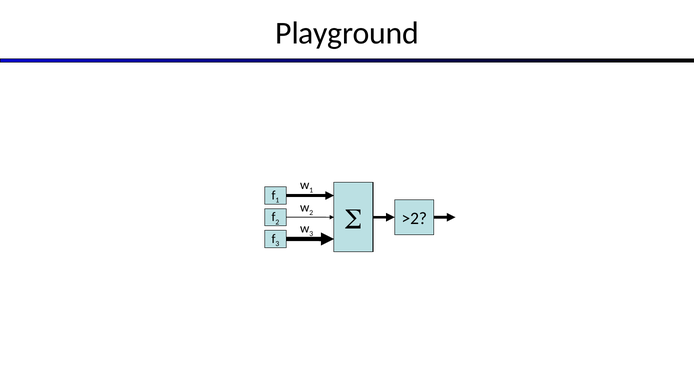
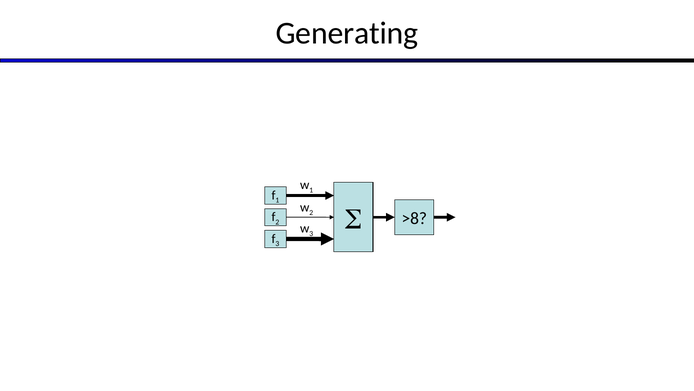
Playground: Playground -> Generating (347, 33)
>2: >2 -> >8 (414, 218)
